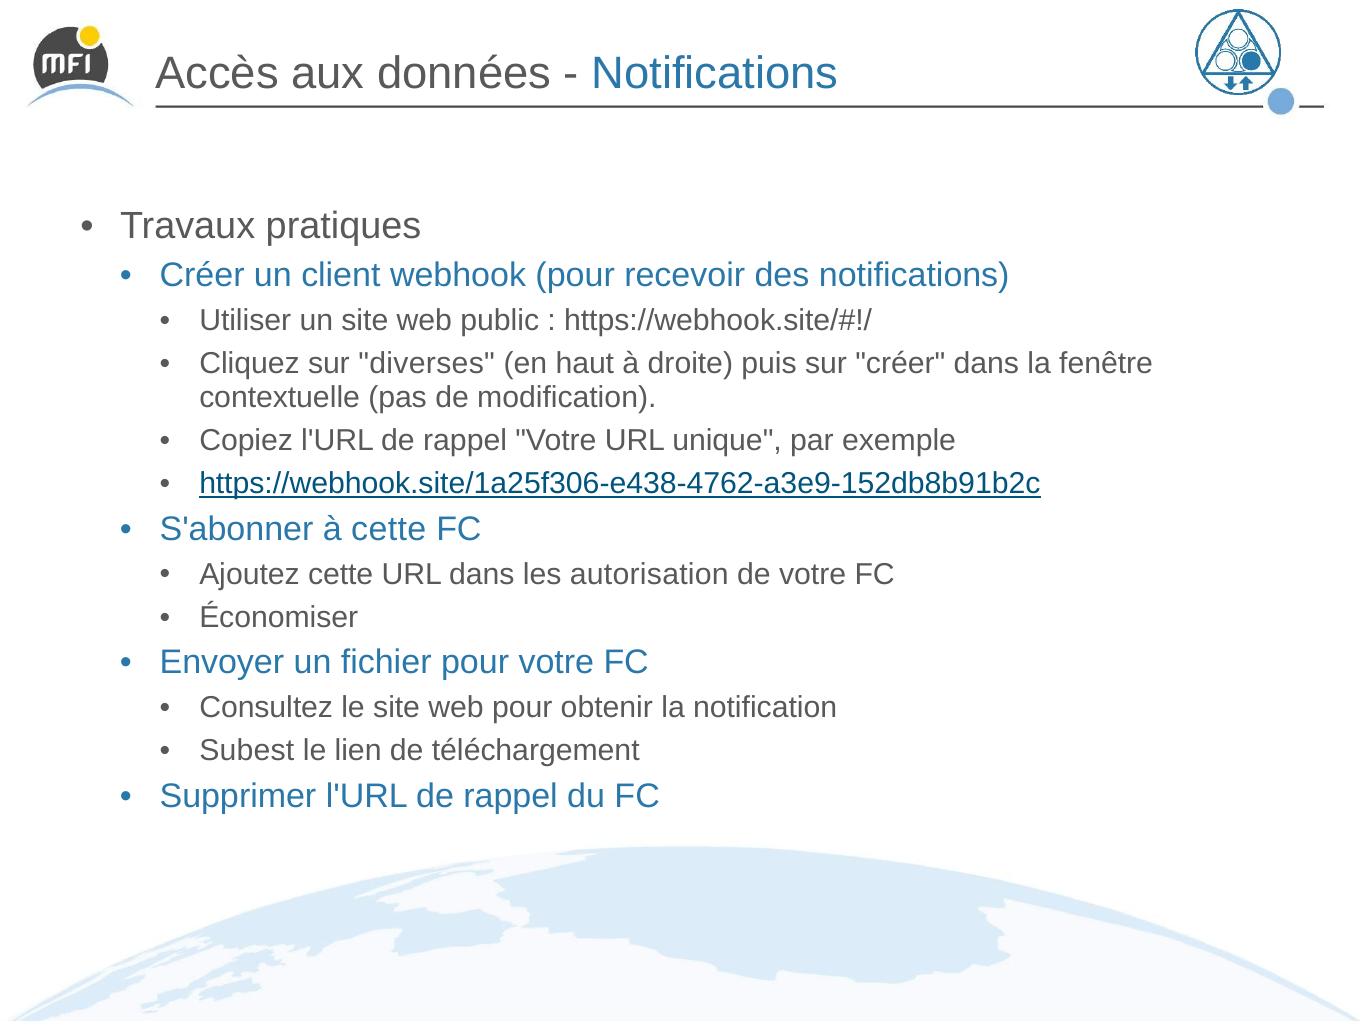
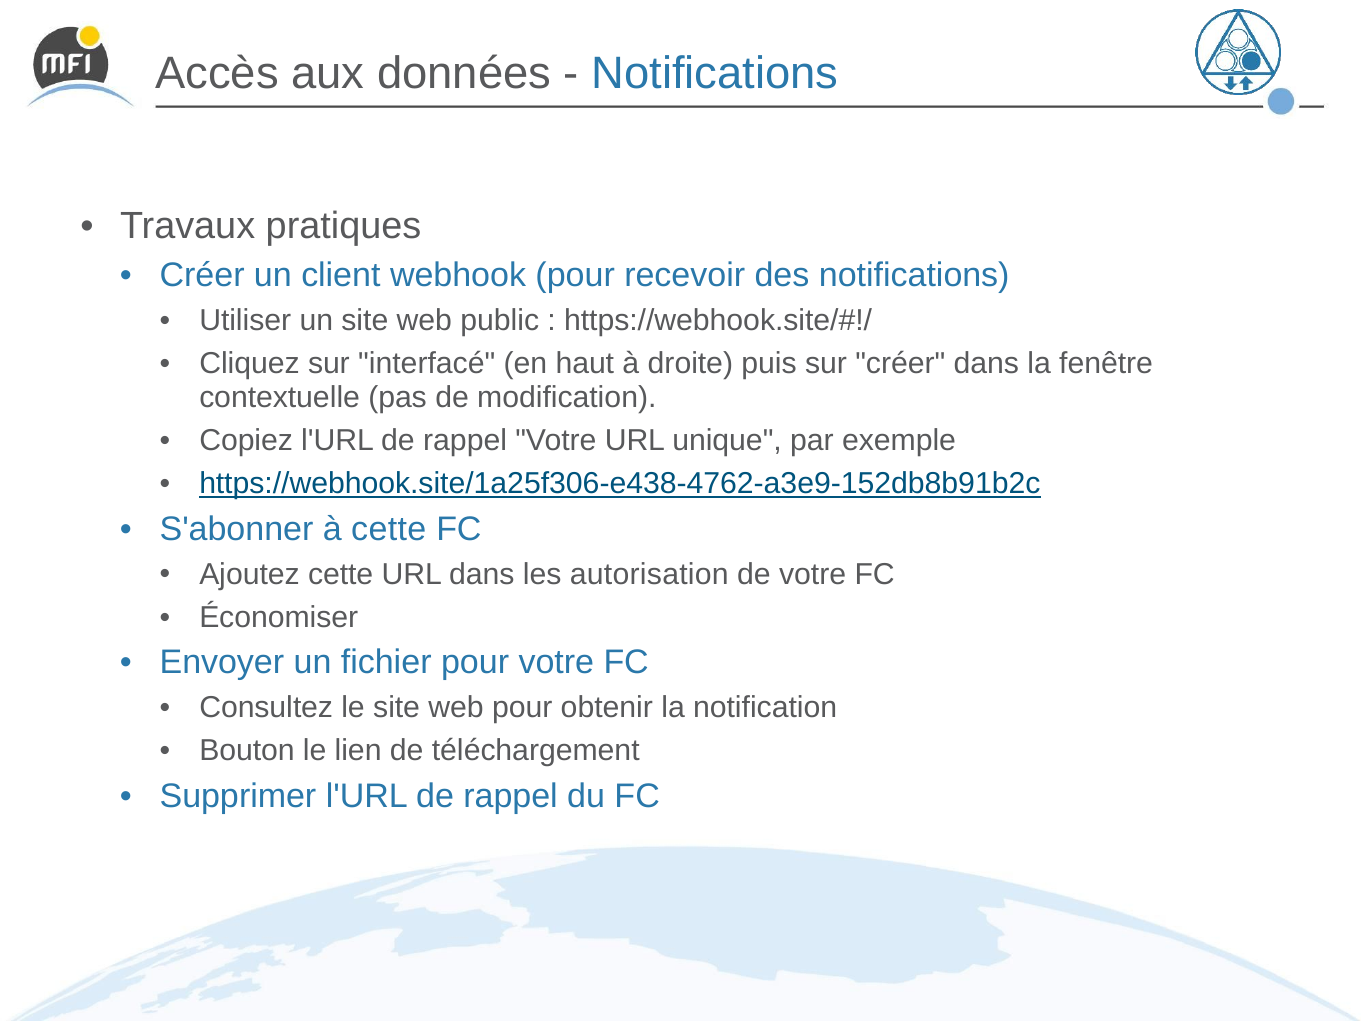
diverses: diverses -> interfacé (427, 364)
Subest: Subest -> Bouton (247, 751)
